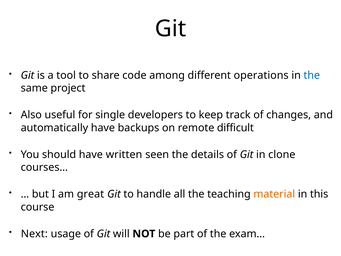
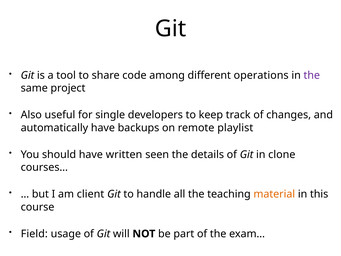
the colour: blue -> purple (312, 75)
difficult: difficult -> playlist (235, 128)
great: great -> client (91, 194)
Next: Next -> Field (34, 234)
